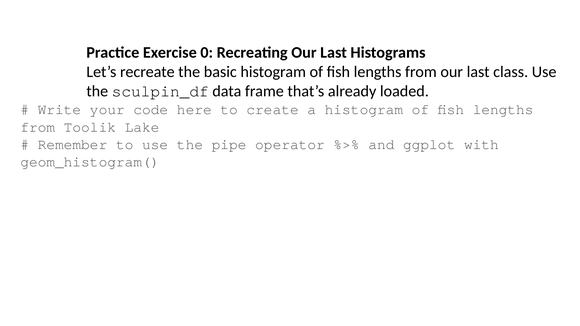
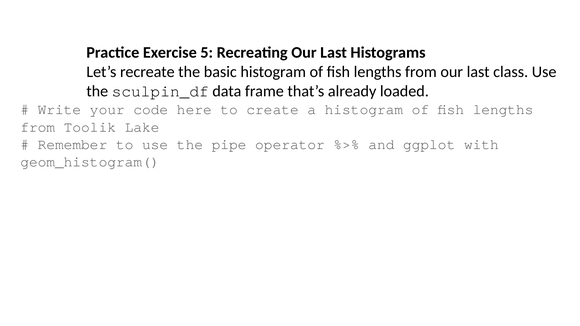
0: 0 -> 5 (207, 53)
